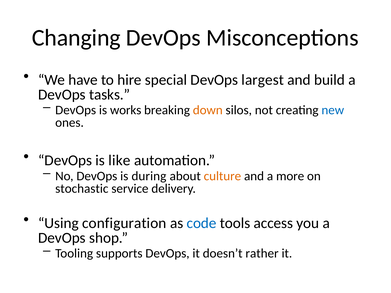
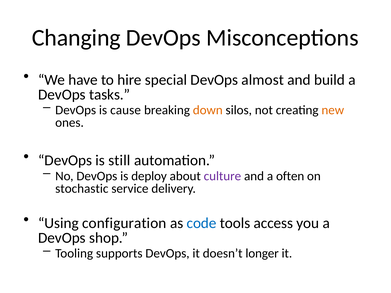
largest: largest -> almost (263, 80)
works: works -> cause (126, 110)
new colour: blue -> orange (333, 110)
like: like -> still (119, 160)
during: during -> deploy (149, 176)
culture colour: orange -> purple (222, 176)
more: more -> often (290, 176)
rather: rather -> longer (262, 254)
